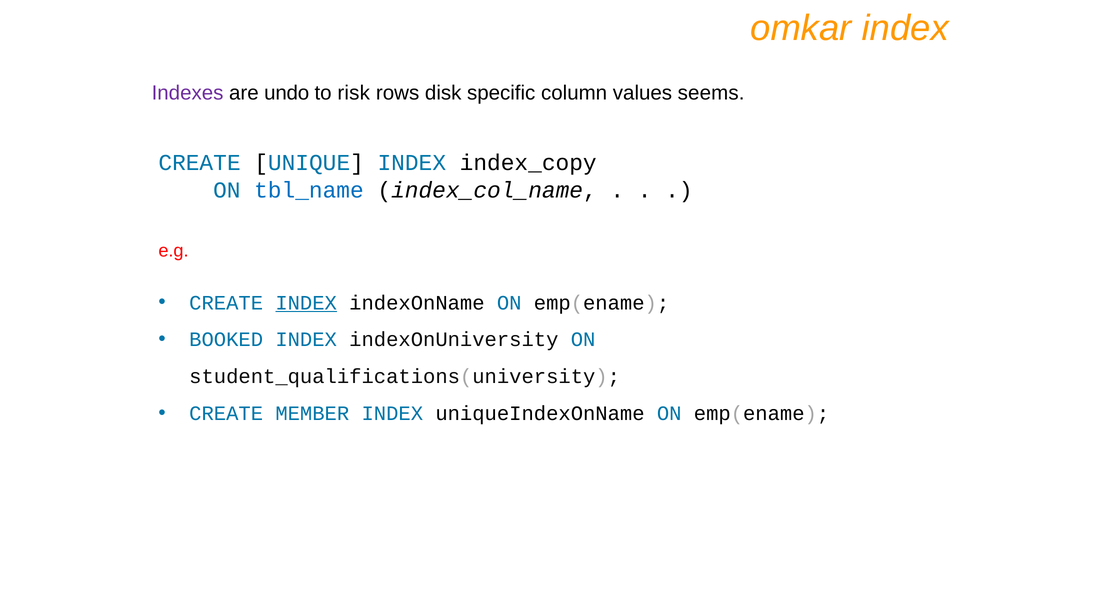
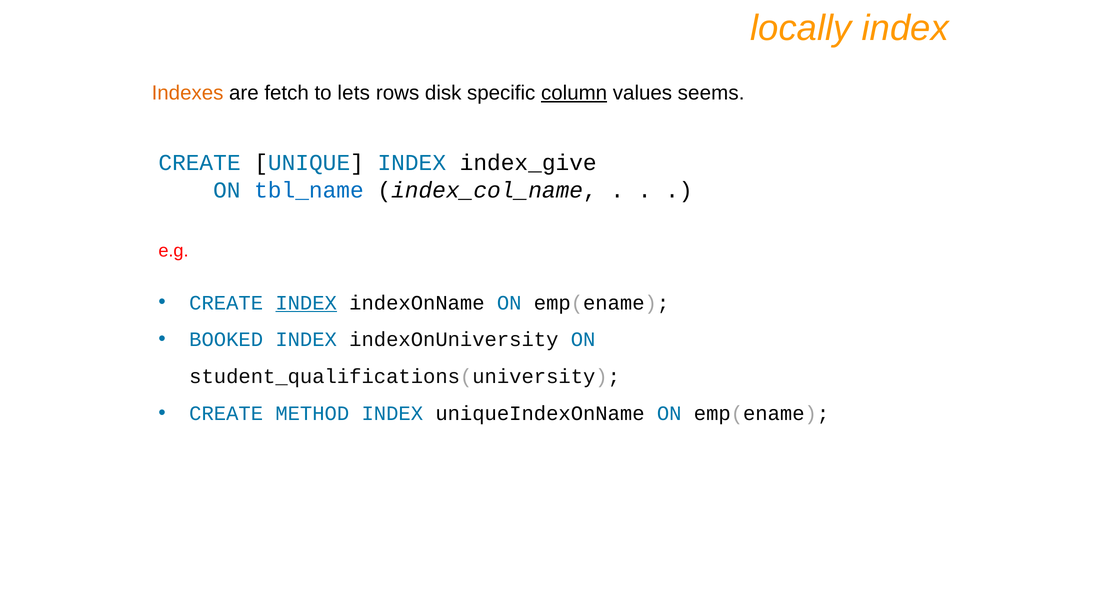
omkar: omkar -> locally (801, 28)
Indexes colour: purple -> orange (188, 93)
undo: undo -> fetch (287, 93)
risk: risk -> lets (354, 93)
column underline: none -> present (574, 93)
index_copy: index_copy -> index_give (528, 163)
MEMBER: MEMBER -> METHOD (312, 414)
